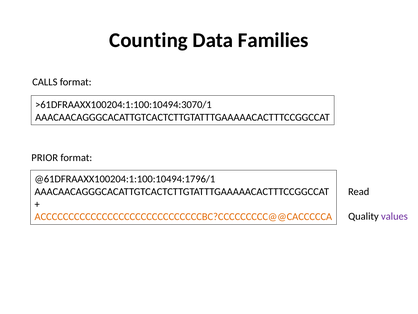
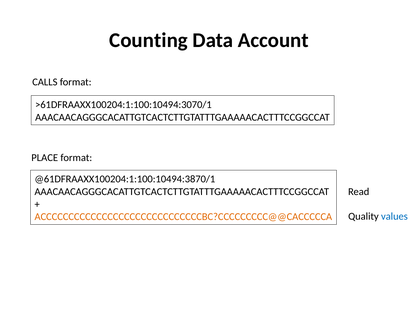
Families: Families -> Account (273, 40)
PRIOR: PRIOR -> PLACE (45, 158)
@61DFRAAXX100204:1:100:10494:1796/1: @61DFRAAXX100204:1:100:10494:1796/1 -> @61DFRAAXX100204:1:100:10494:3870/1 (125, 179)
values colour: purple -> blue (394, 216)
